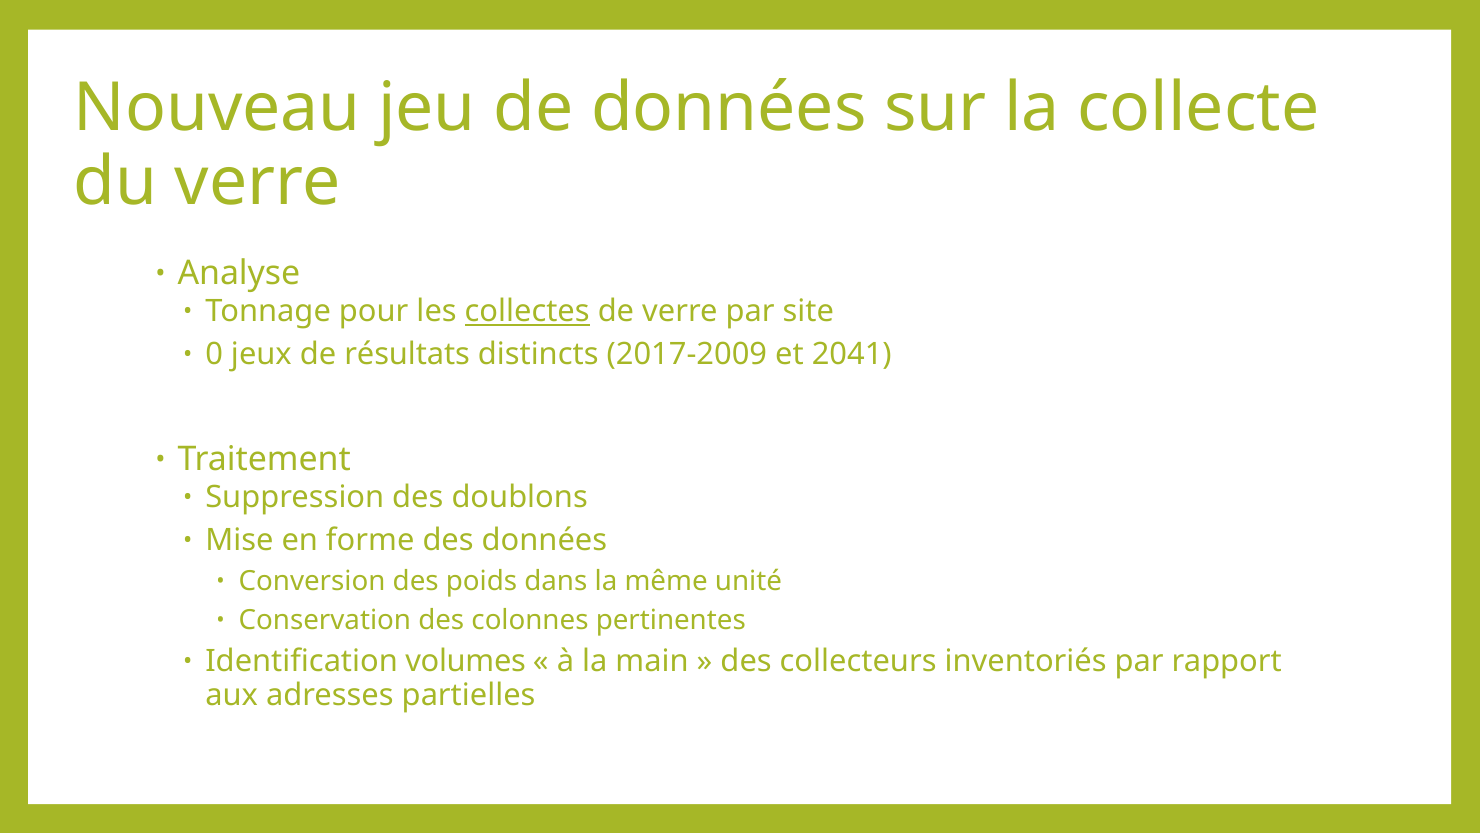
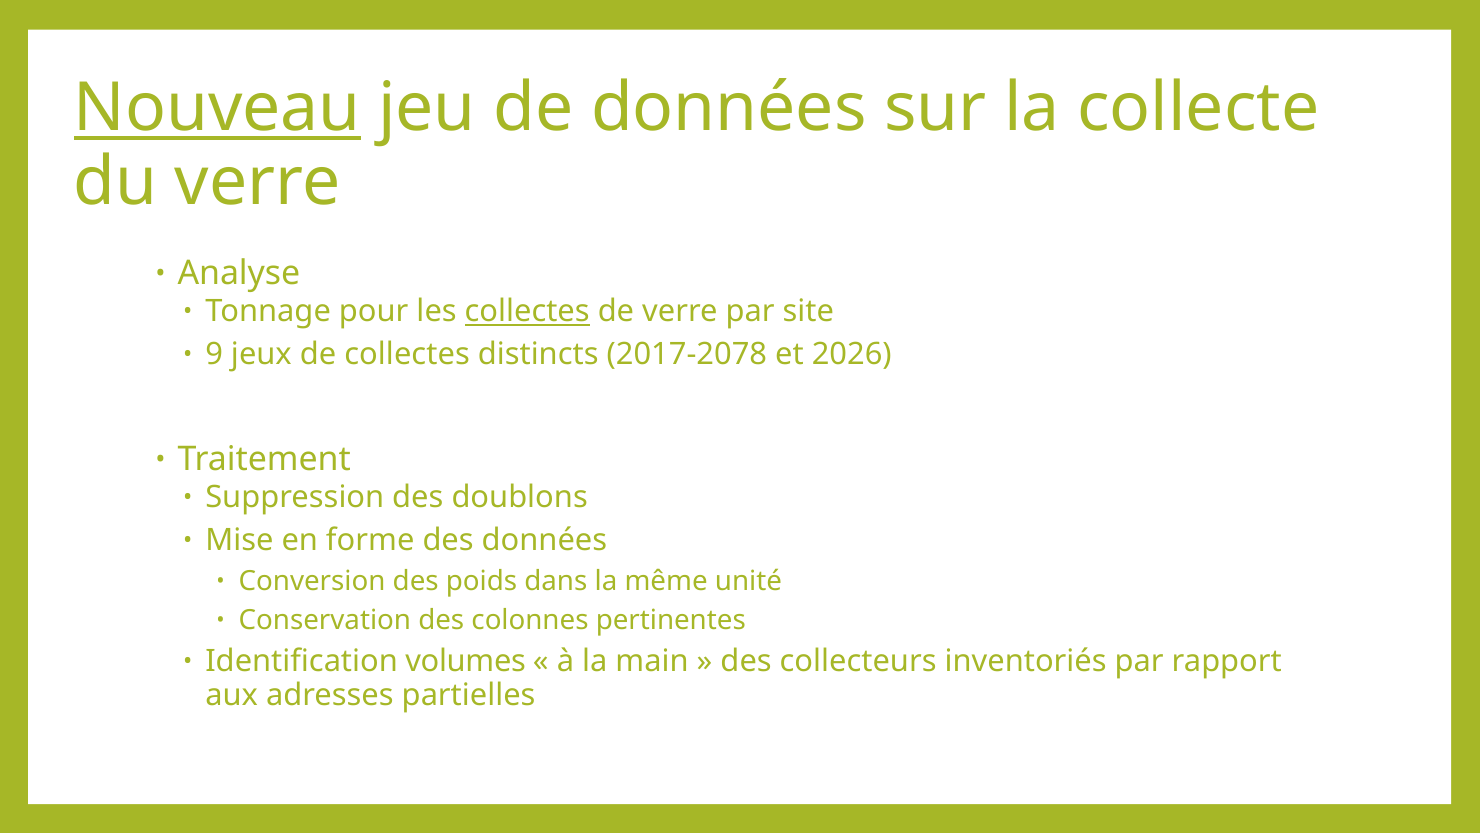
Nouveau underline: none -> present (217, 108)
0: 0 -> 9 (214, 354)
de résultats: résultats -> collectes (407, 354)
2017-2009: 2017-2009 -> 2017-2078 (687, 354)
2041: 2041 -> 2026 (852, 354)
